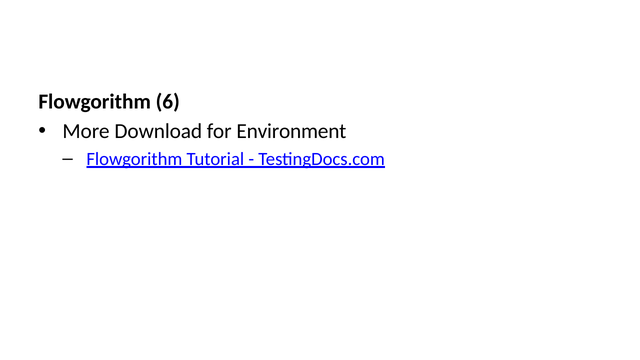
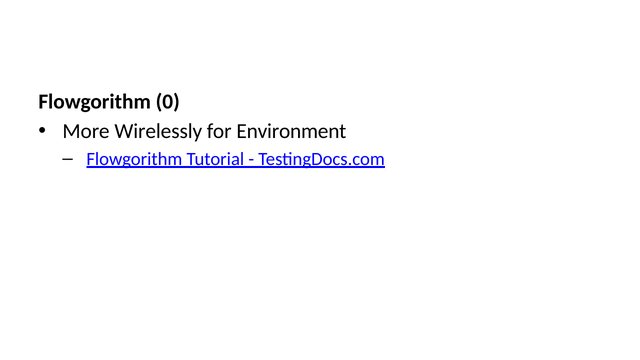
6: 6 -> 0 (168, 102)
Download: Download -> Wirelessly (158, 131)
